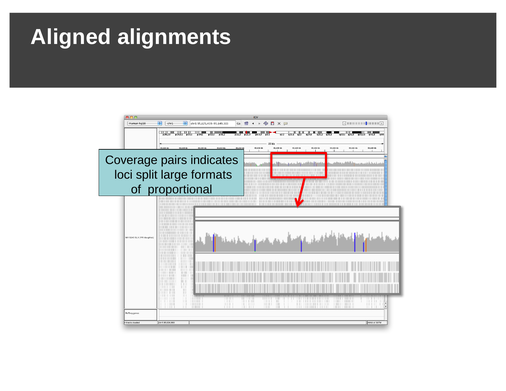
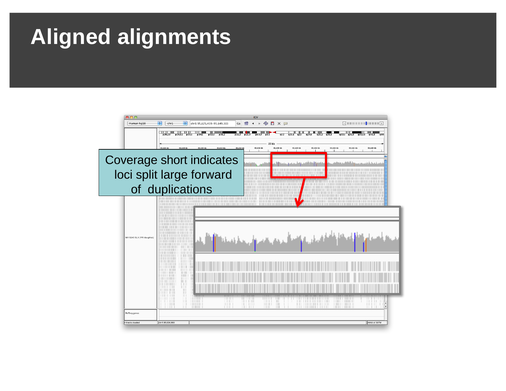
pairs: pairs -> short (174, 160)
formats: formats -> forward (212, 175)
proportional: proportional -> duplications (180, 189)
